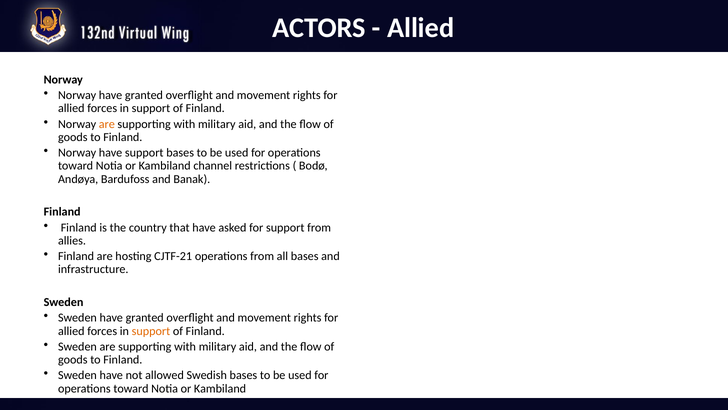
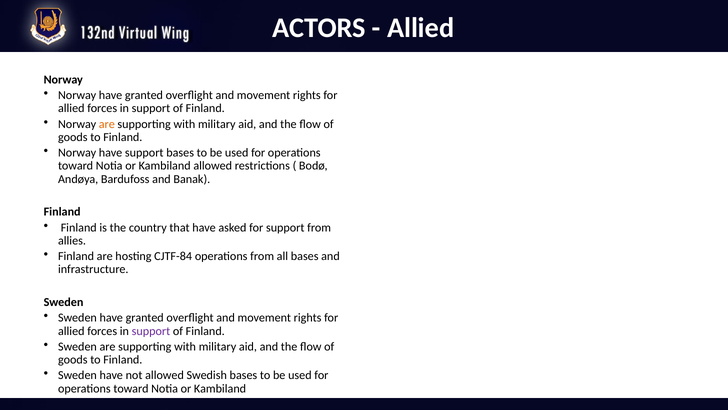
Kambiland channel: channel -> allowed (213, 166)
CJTF-21: CJTF-21 -> CJTF-84 (173, 256)
support colour: orange -> purple (151, 331)
